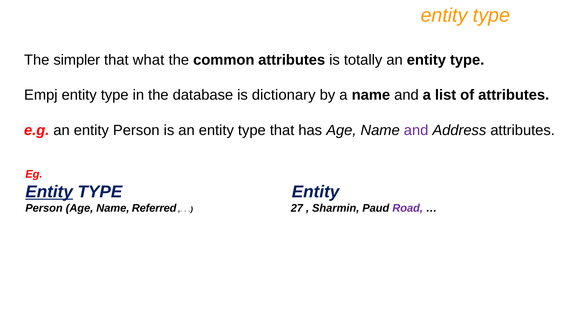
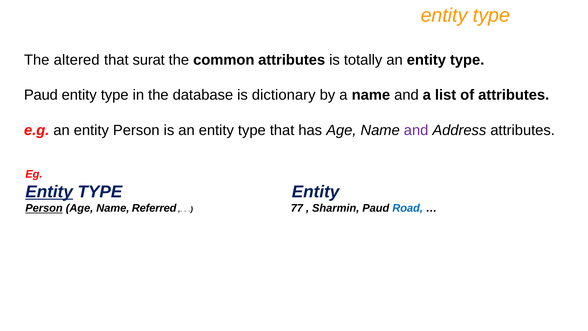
simpler: simpler -> altered (77, 60)
what: what -> surat (149, 60)
Empj: Empj -> Paud (41, 95)
Person underline: none -> present (44, 208)
27: 27 -> 77 (297, 208)
Road colour: purple -> blue (408, 208)
